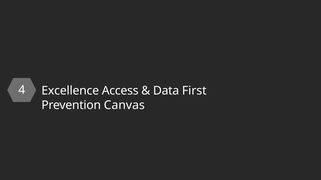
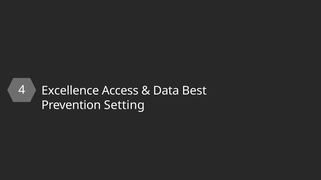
First: First -> Best (194, 91)
Canvas: Canvas -> Setting (124, 106)
